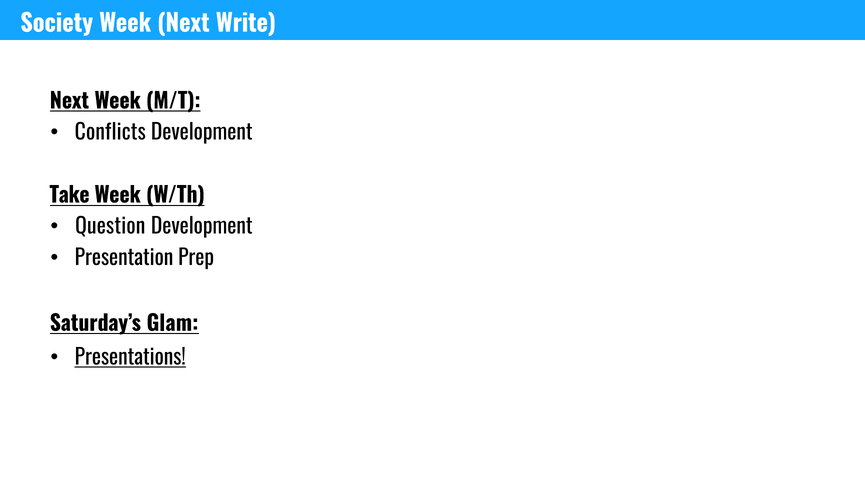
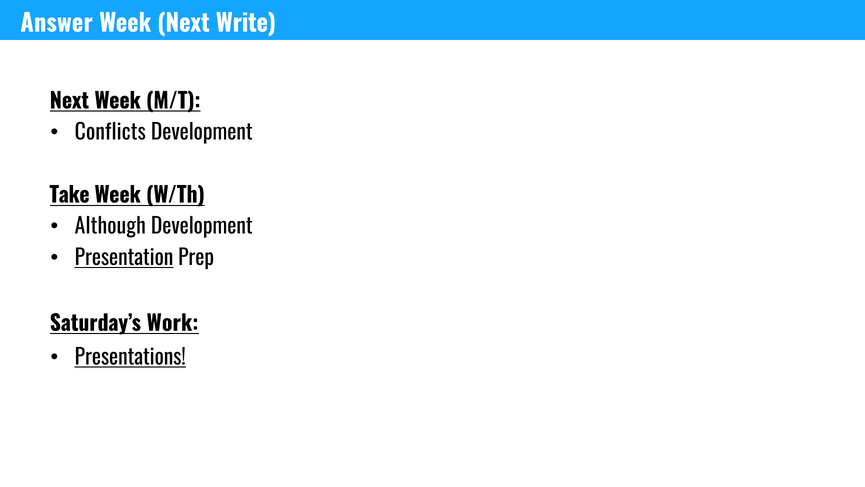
Society: Society -> Answer (57, 24)
Question: Question -> Although (110, 227)
Presentation underline: none -> present (124, 258)
Glam: Glam -> Work (172, 323)
